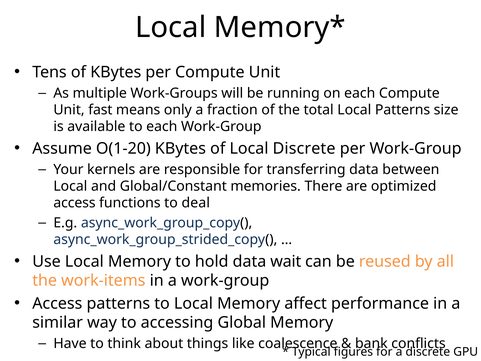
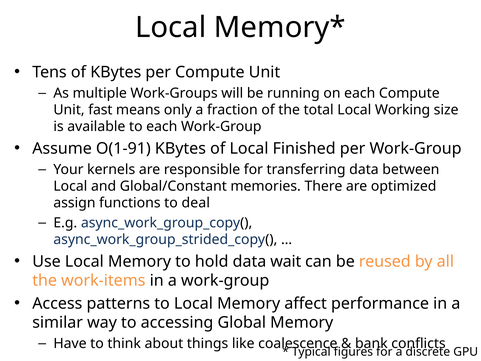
Local Patterns: Patterns -> Working (403, 110)
O(1-20: O(1-20 -> O(1-91 (123, 148)
Local Discrete: Discrete -> Finished (304, 148)
access: access -> assign (74, 203)
